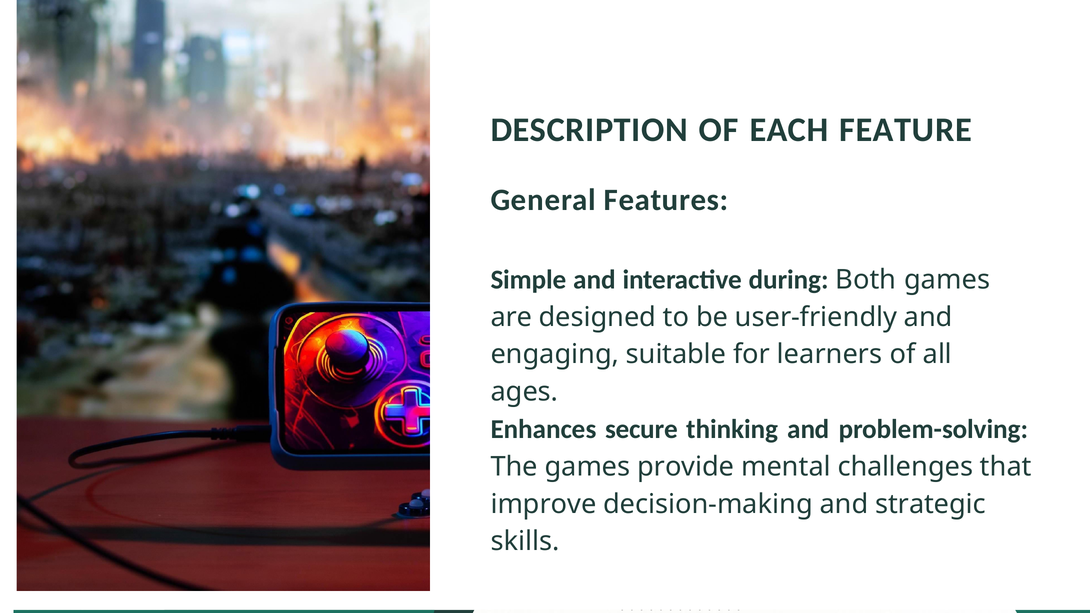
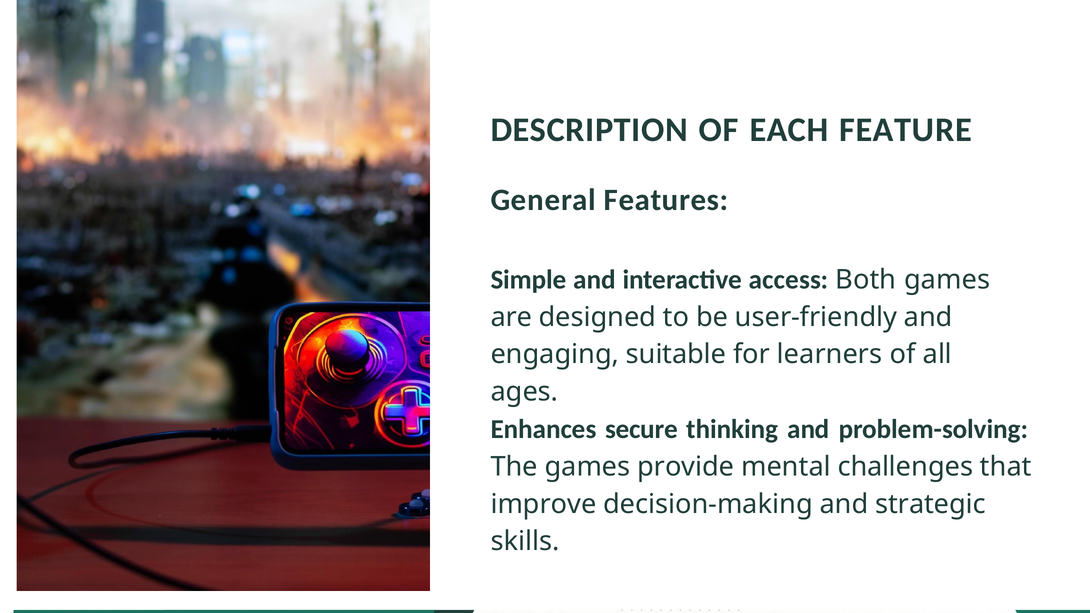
during: during -> access (789, 280)
